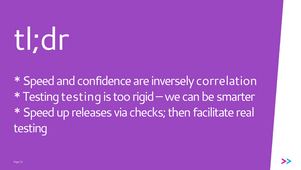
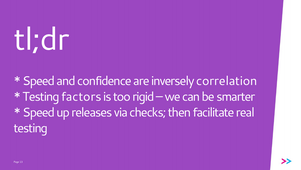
Testing testing: testing -> factors (81, 96)
